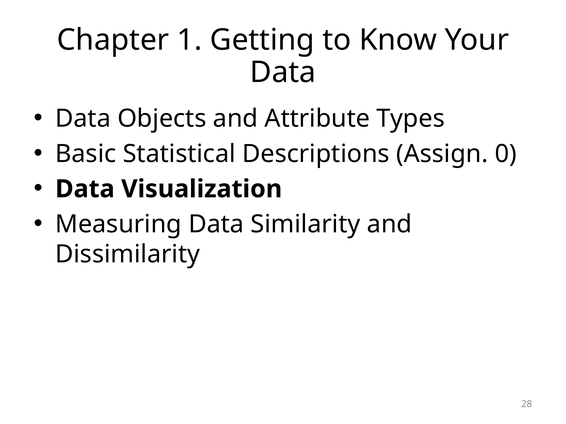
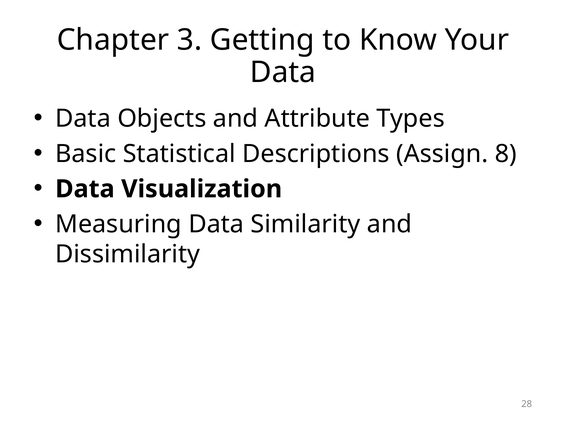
1: 1 -> 3 (190, 40)
0: 0 -> 8 (506, 154)
